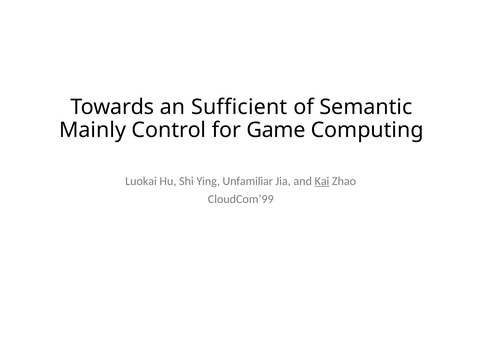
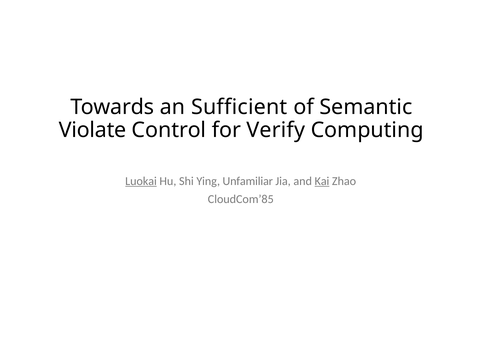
Mainly: Mainly -> Violate (93, 130)
Game: Game -> Verify (276, 130)
Luokai underline: none -> present (141, 181)
CloudCom’99: CloudCom’99 -> CloudCom’85 (241, 199)
